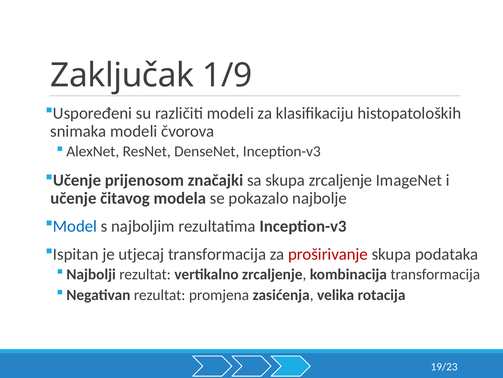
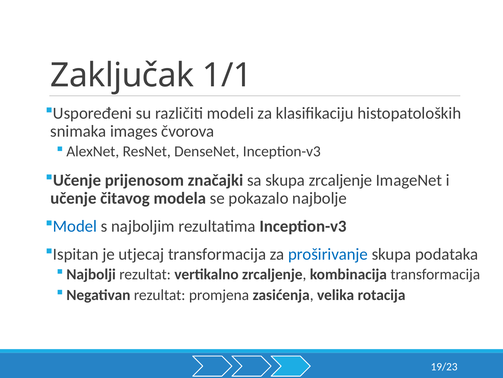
1/9: 1/9 -> 1/1 (227, 75)
snimaka modeli: modeli -> images (134, 131)
proširivanje colour: red -> blue (328, 254)
